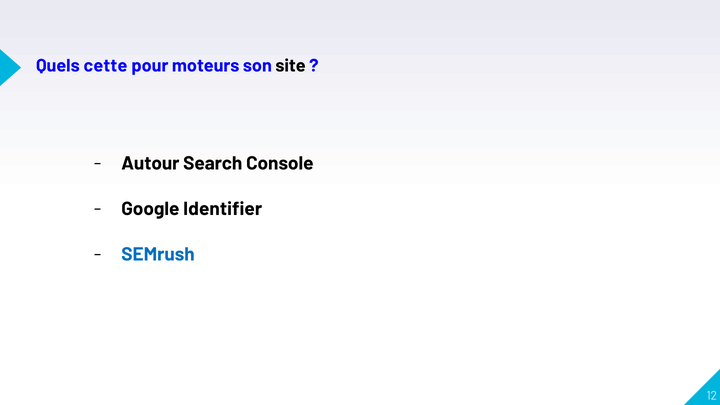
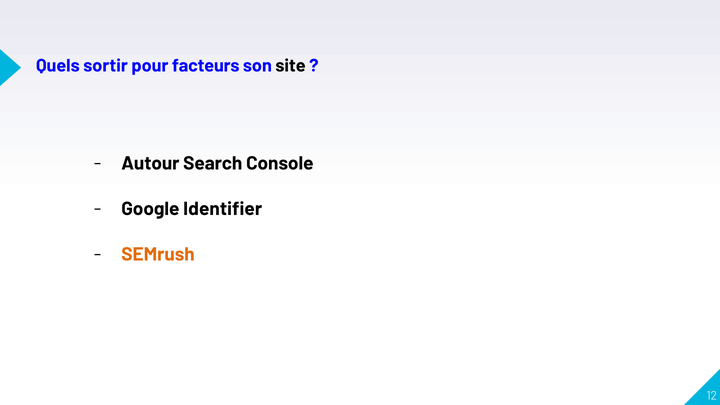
cette: cette -> sortir (106, 66)
moteurs: moteurs -> facteurs (206, 66)
SEMrush colour: blue -> orange (158, 255)
